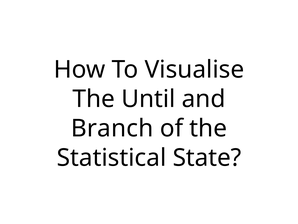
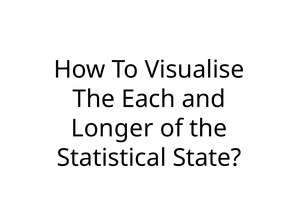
Until: Until -> Each (148, 99)
Branch: Branch -> Longer (112, 128)
